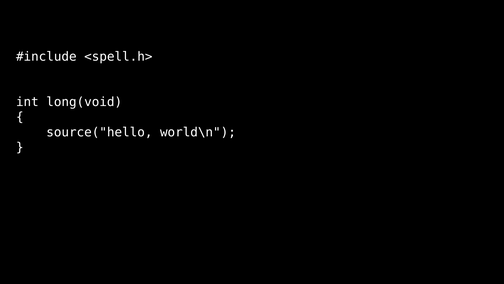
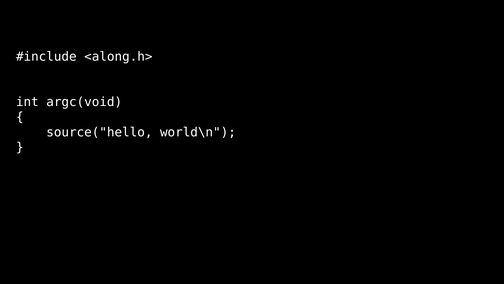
<spell.h>: <spell.h> -> <along.h> (118, 56)
long(void: long(void -> argc(void (84, 102)
